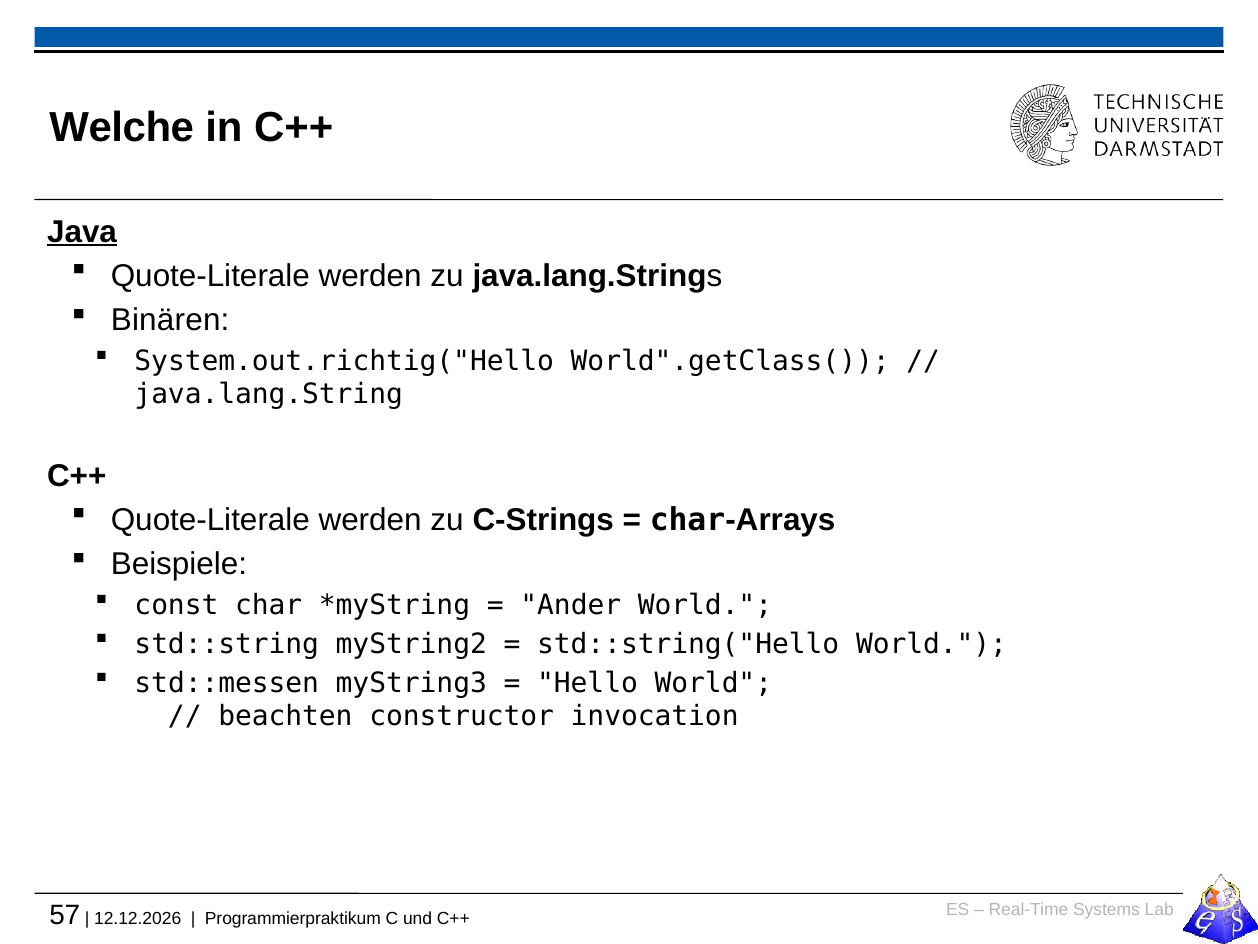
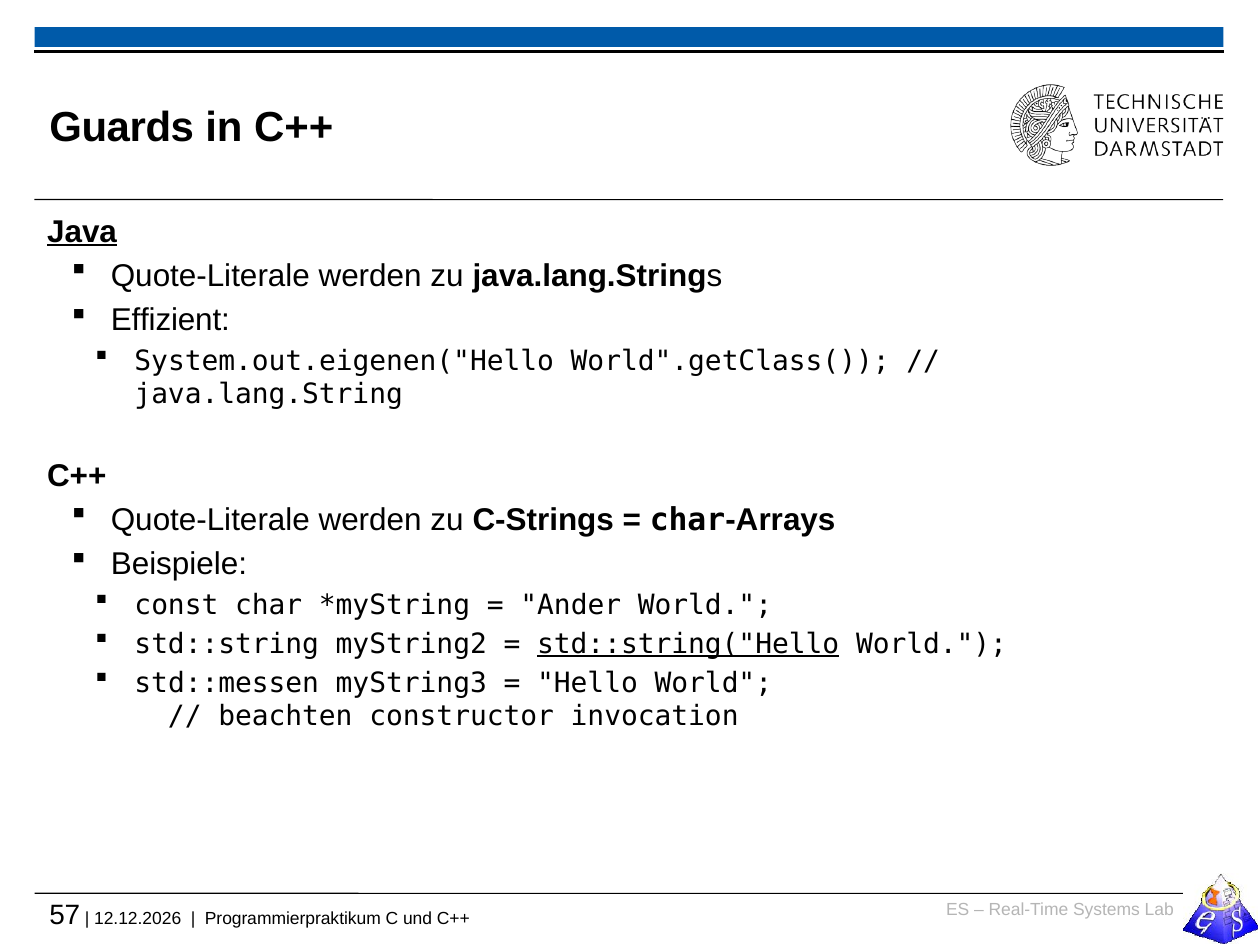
Welche: Welche -> Guards (122, 128)
Binären: Binären -> Effizient (170, 320)
System.out.richtig("Hello: System.out.richtig("Hello -> System.out.eigenen("Hello (344, 361)
std::string("Hello underline: none -> present (688, 644)
